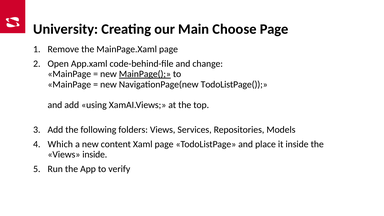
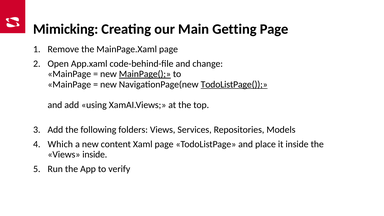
University: University -> Mimicking (66, 29)
Choose: Choose -> Getting (235, 29)
TodoListPage( underline: none -> present (234, 84)
